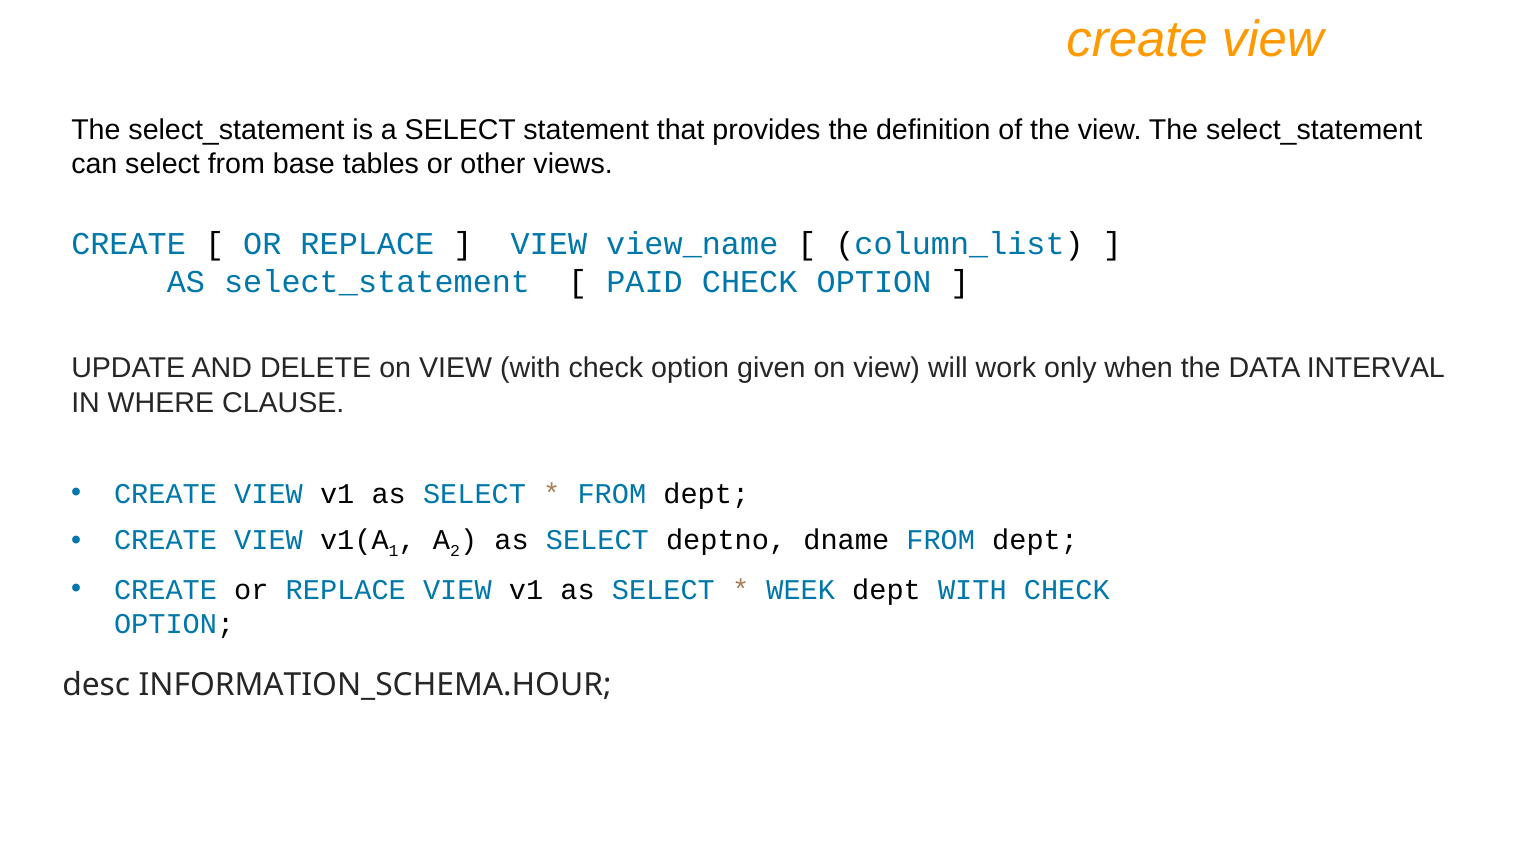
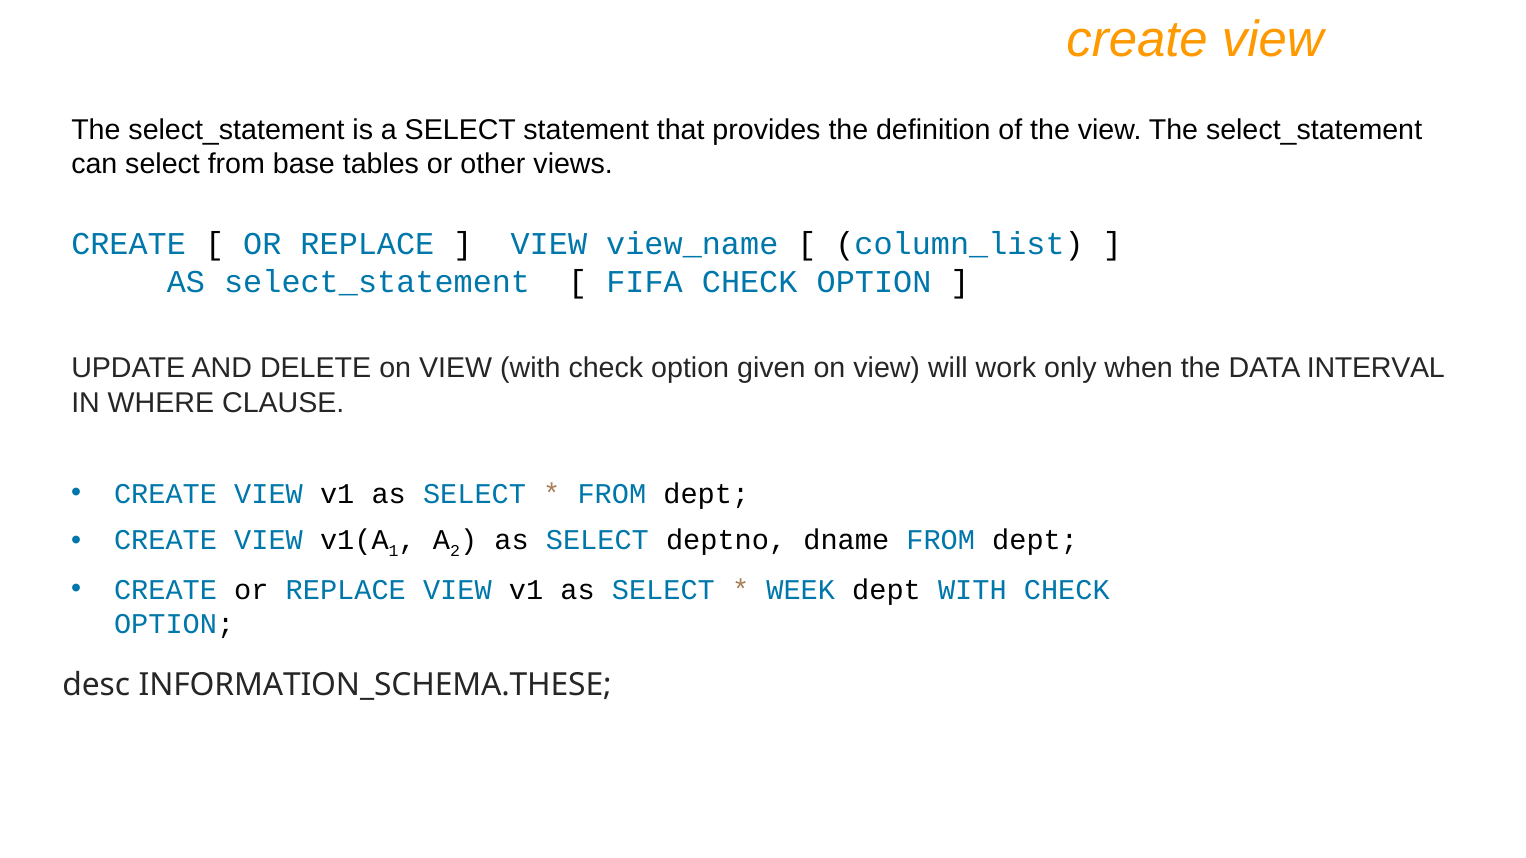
PAID: PAID -> FIFA (645, 283)
INFORMATION_SCHEMA.HOUR: INFORMATION_SCHEMA.HOUR -> INFORMATION_SCHEMA.THESE (375, 685)
